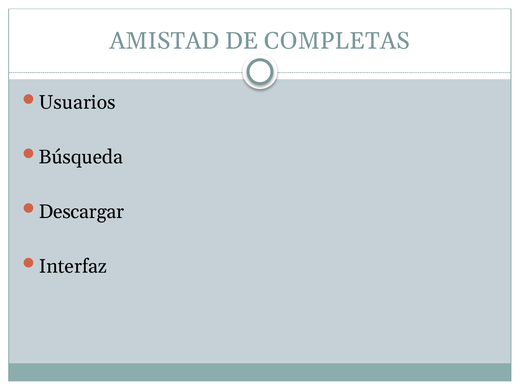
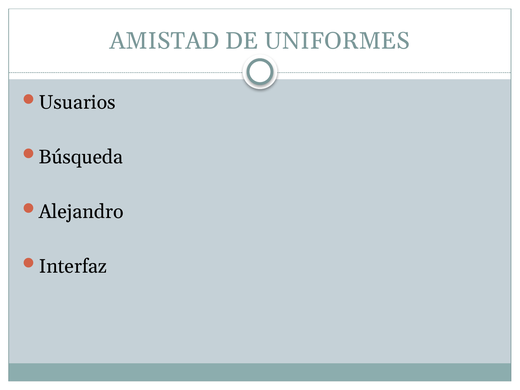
COMPLETAS: COMPLETAS -> UNIFORMES (337, 41)
Descargar: Descargar -> Alejandro (81, 212)
